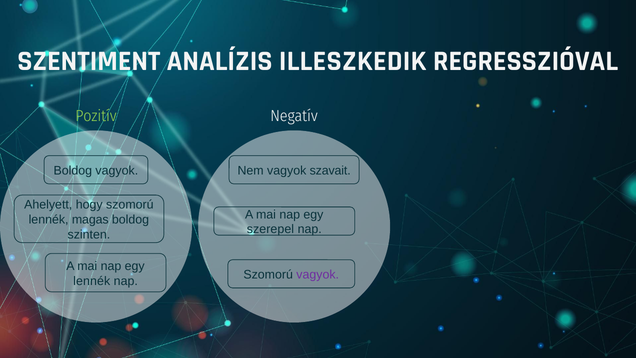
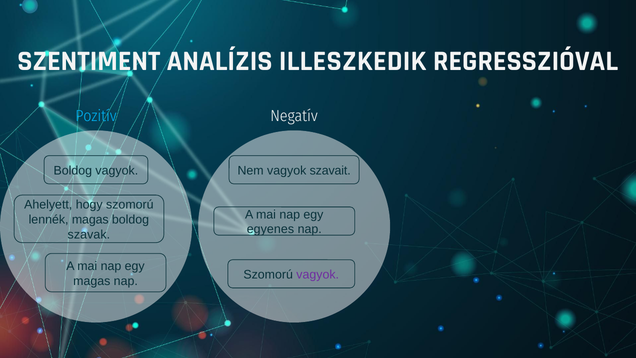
Pozitív colour: light green -> light blue (96, 116)
szerepel: szerepel -> egyenes (270, 229)
szinten: szinten -> szavak (89, 234)
lennék: lennék -> magas (92, 281)
